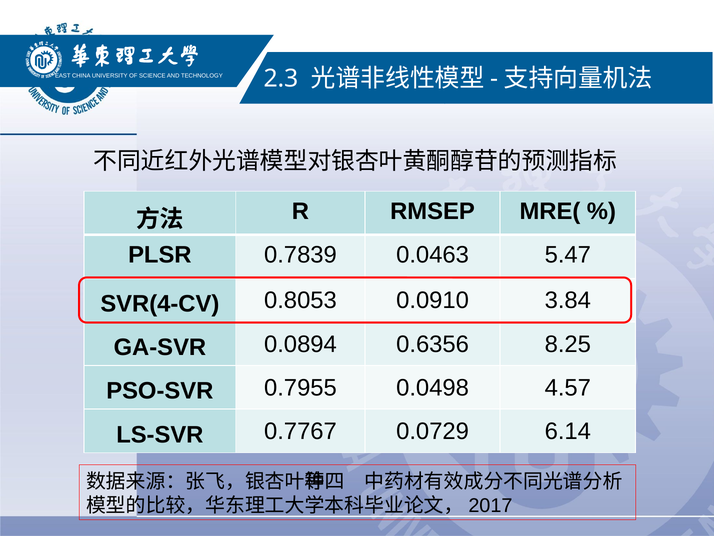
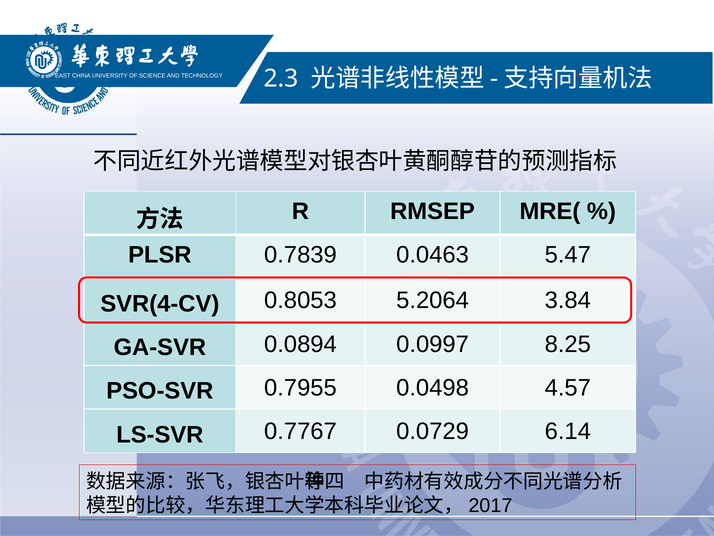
0.0910: 0.0910 -> 5.2064 (433, 300)
0.6356: 0.6356 -> 0.0997 (433, 344)
